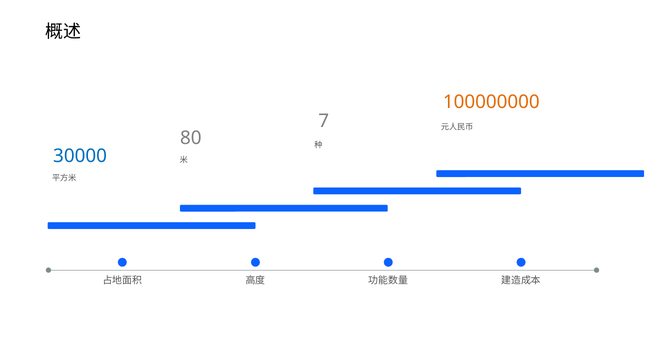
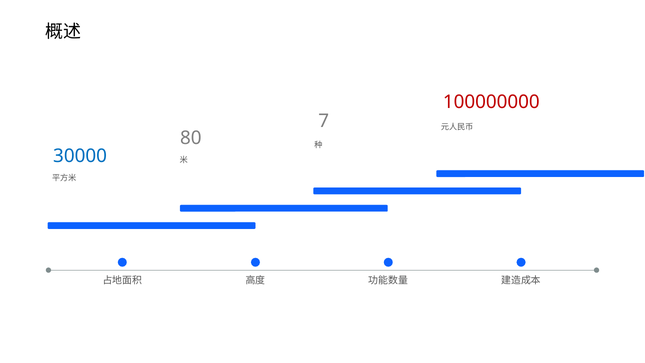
100000000 colour: orange -> red (491, 102)
